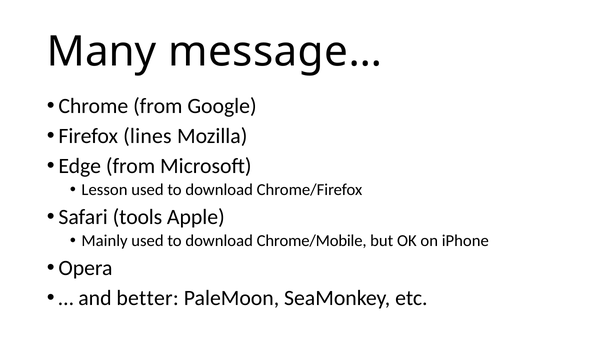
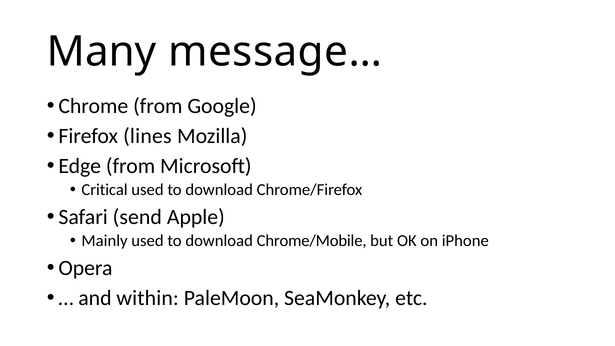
Lesson: Lesson -> Critical (105, 190)
tools: tools -> send (137, 217)
better: better -> within (148, 298)
